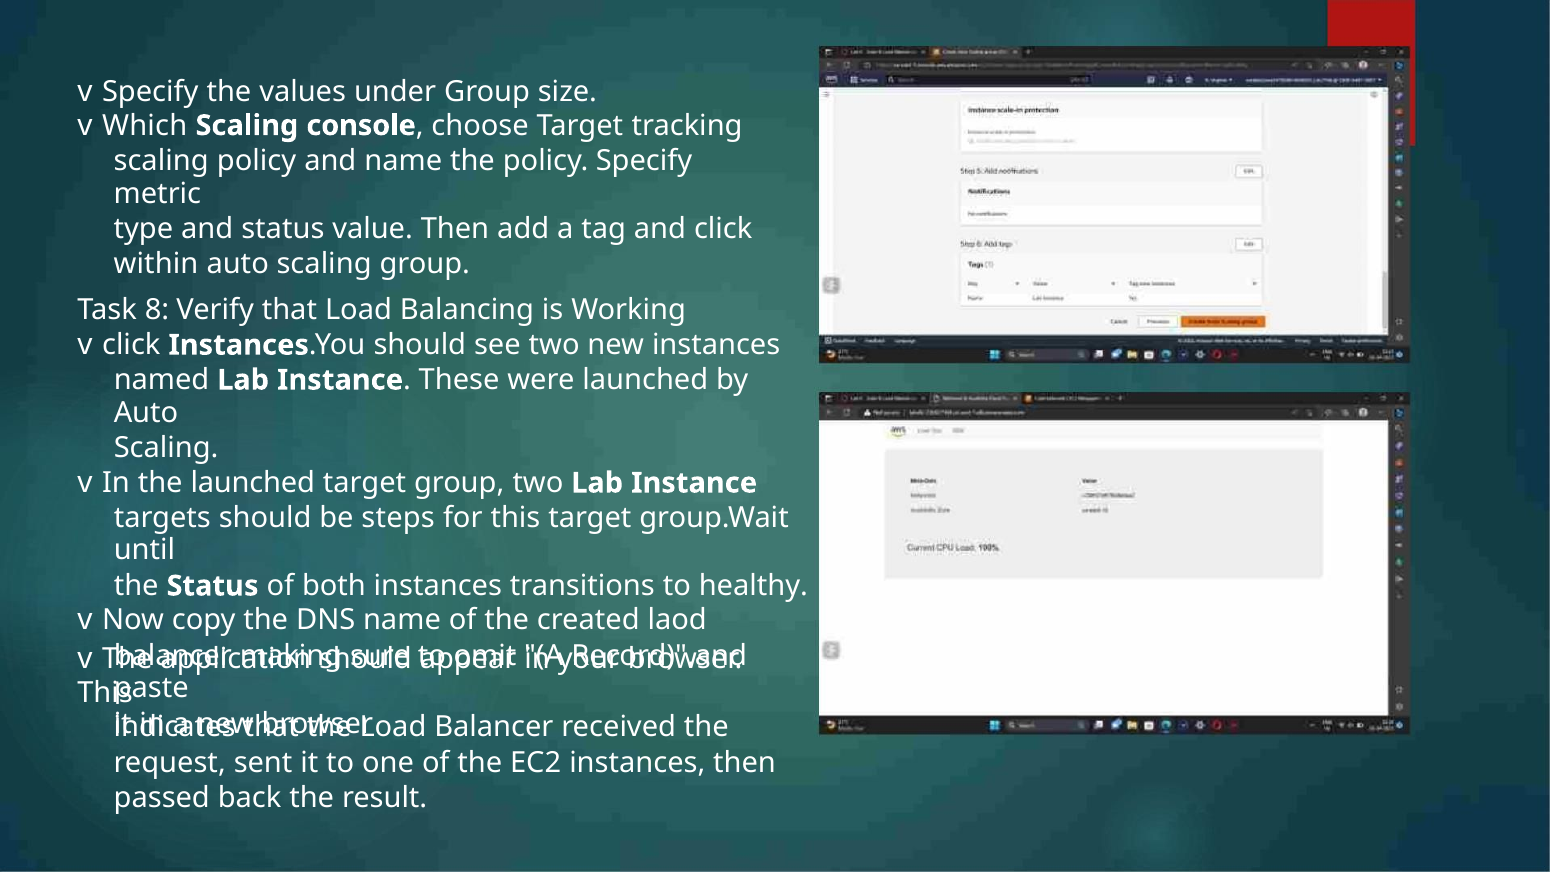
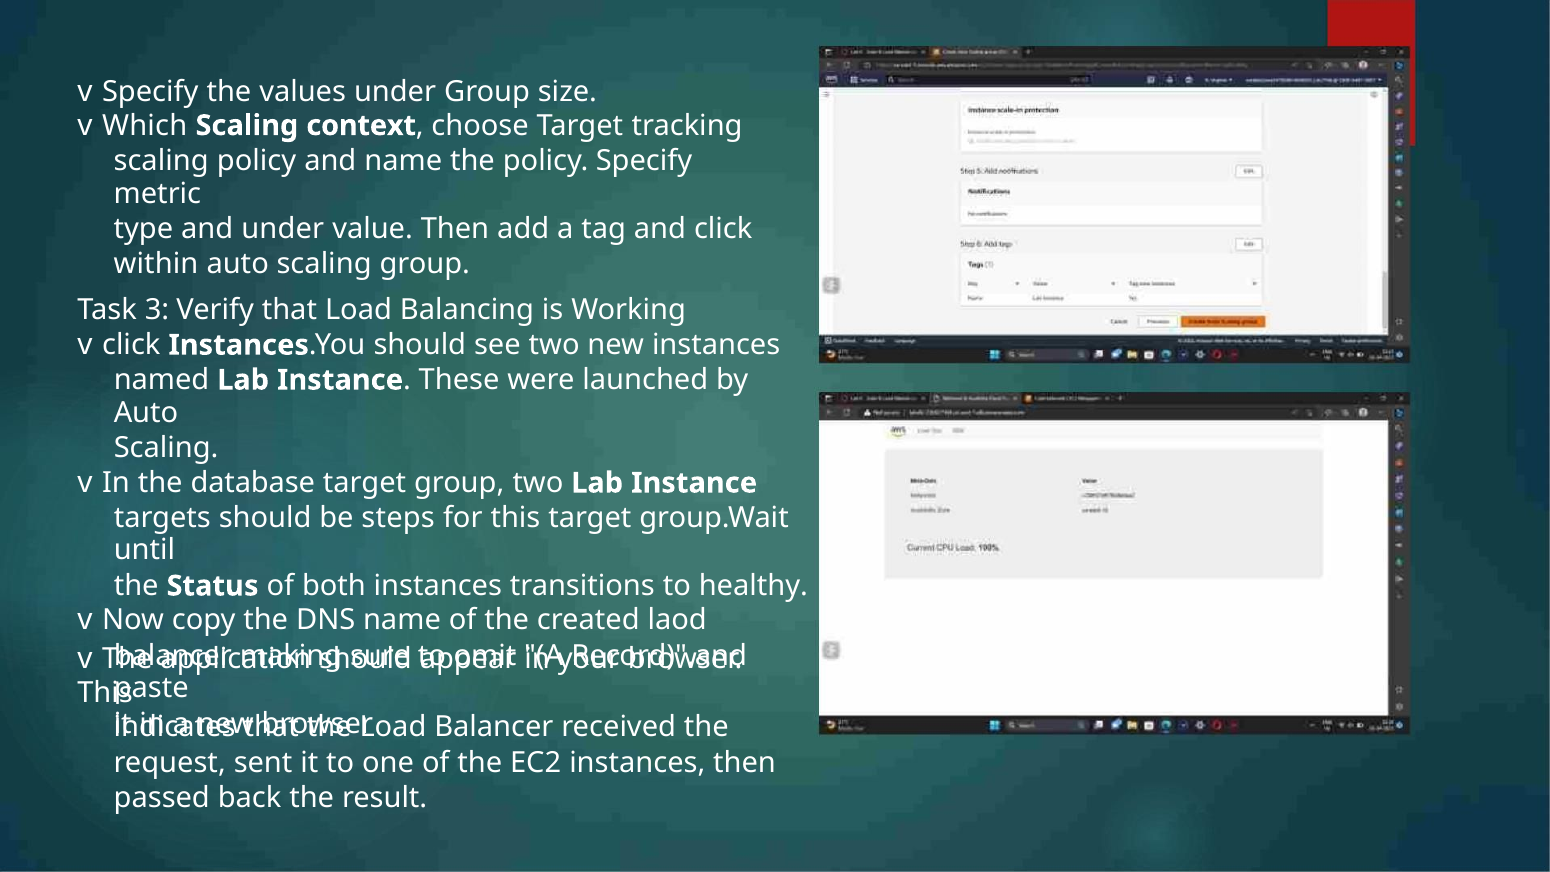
console: console -> context (361, 126)
and status: status -> under (283, 229)
8: 8 -> 3 (157, 310)
the launched: launched -> database (253, 483)
